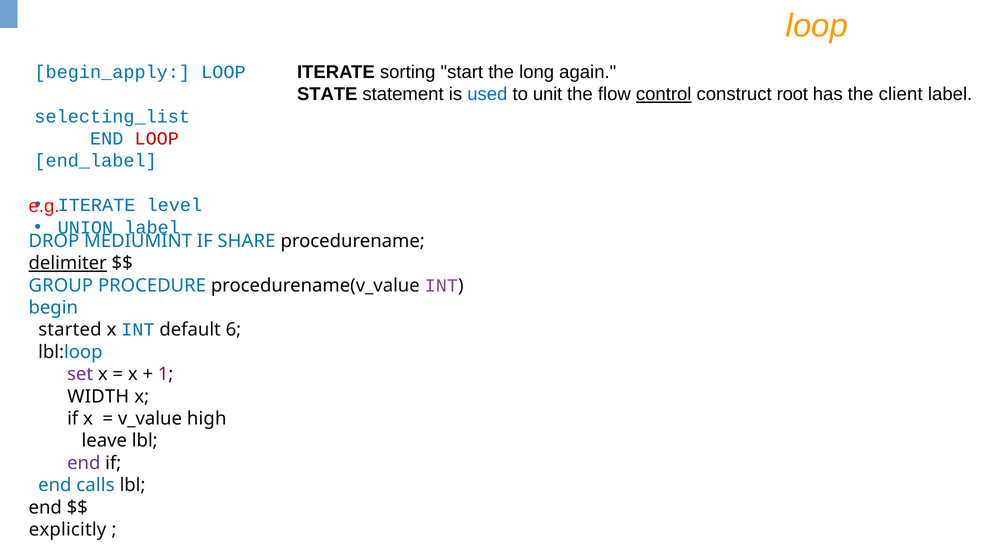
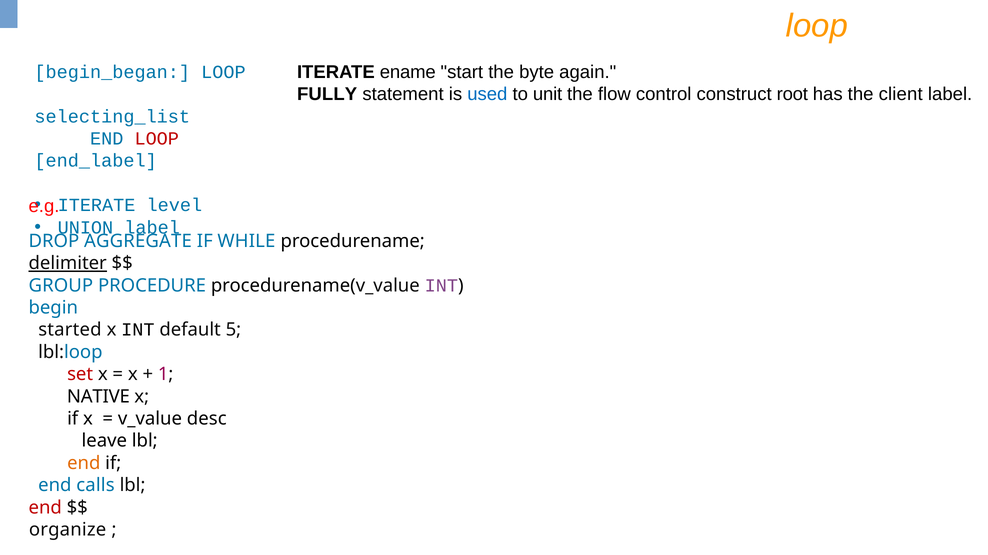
sorting: sorting -> ename (408, 72)
long: long -> byte (537, 72)
begin_apply: begin_apply -> begin_began (112, 72)
STATE: STATE -> FULLY (327, 94)
control underline: present -> none (664, 94)
MEDIUMINT: MEDIUMINT -> AGGREGATE (138, 241)
SHARE: SHARE -> WHILE (246, 241)
INT colour: blue -> black (138, 330)
6: 6 -> 5 (233, 330)
set colour: purple -> red (80, 375)
WIDTH: WIDTH -> NATIVE (98, 397)
high: high -> desc (207, 419)
end colour: purple -> orange (84, 464)
end colour: black -> red (45, 508)
explicitly: explicitly -> organize (68, 530)
